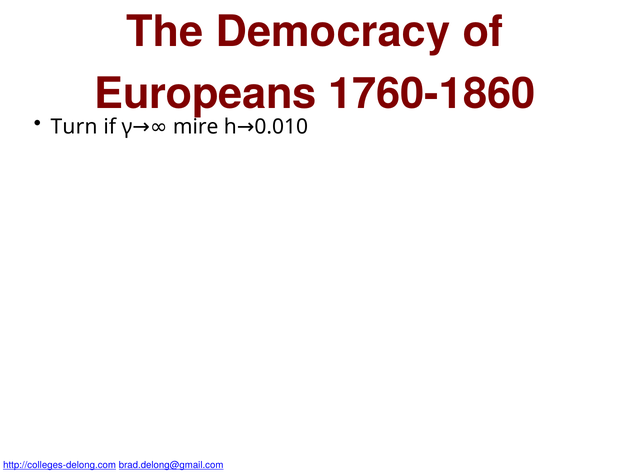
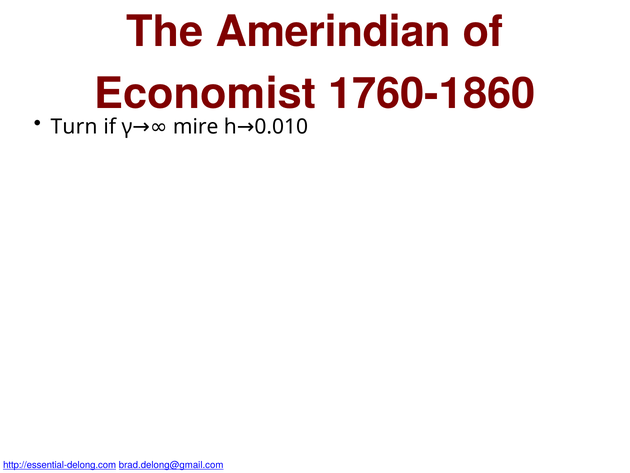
Democracy: Democracy -> Amerindian (333, 32)
Europeans: Europeans -> Economist (205, 94)
http://colleges-delong.com: http://colleges-delong.com -> http://essential-delong.com (60, 464)
